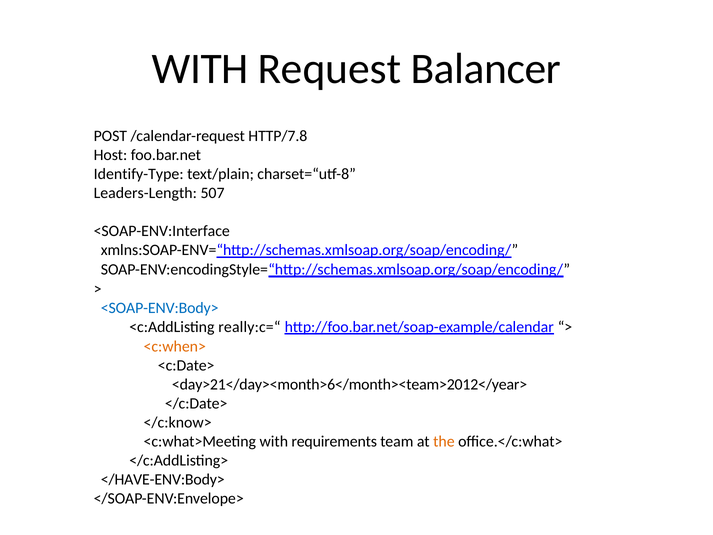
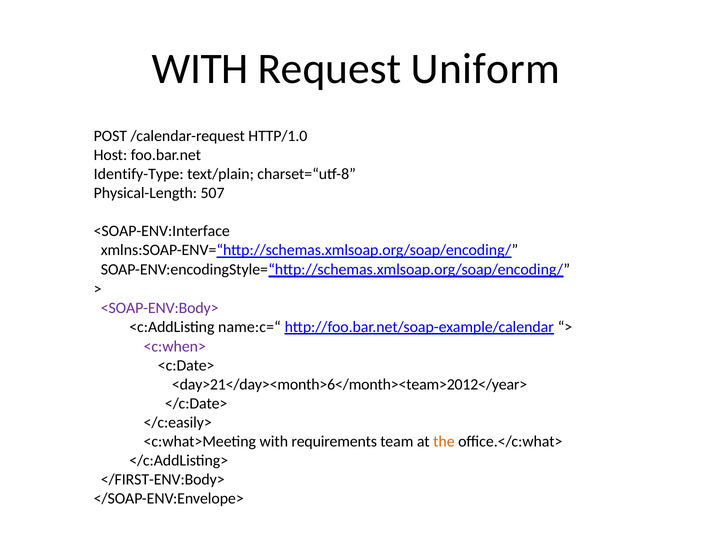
Balancer: Balancer -> Uniform (485, 69)
HTTP/7.8: HTTP/7.8 -> HTTP/1.0 (278, 136)
Leaders-Length: Leaders-Length -> Physical-Length (145, 193)
<SOAP-ENV:Body> colour: blue -> purple (160, 308)
really:c=“: really:c=“ -> name:c=“ (249, 327)
<c:when> colour: orange -> purple (175, 346)
</c:know>: </c:know> -> </c:easily> (178, 422)
</HAVE-ENV:Body>: </HAVE-ENV:Body> -> </FIRST-ENV:Body> (163, 479)
